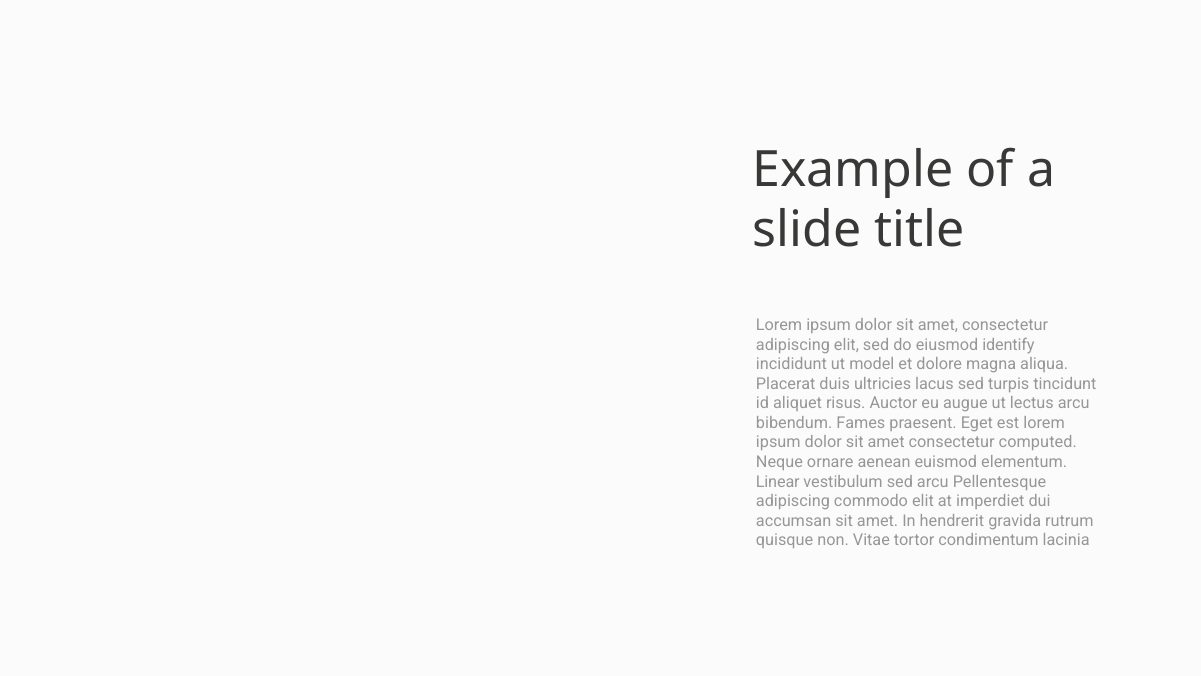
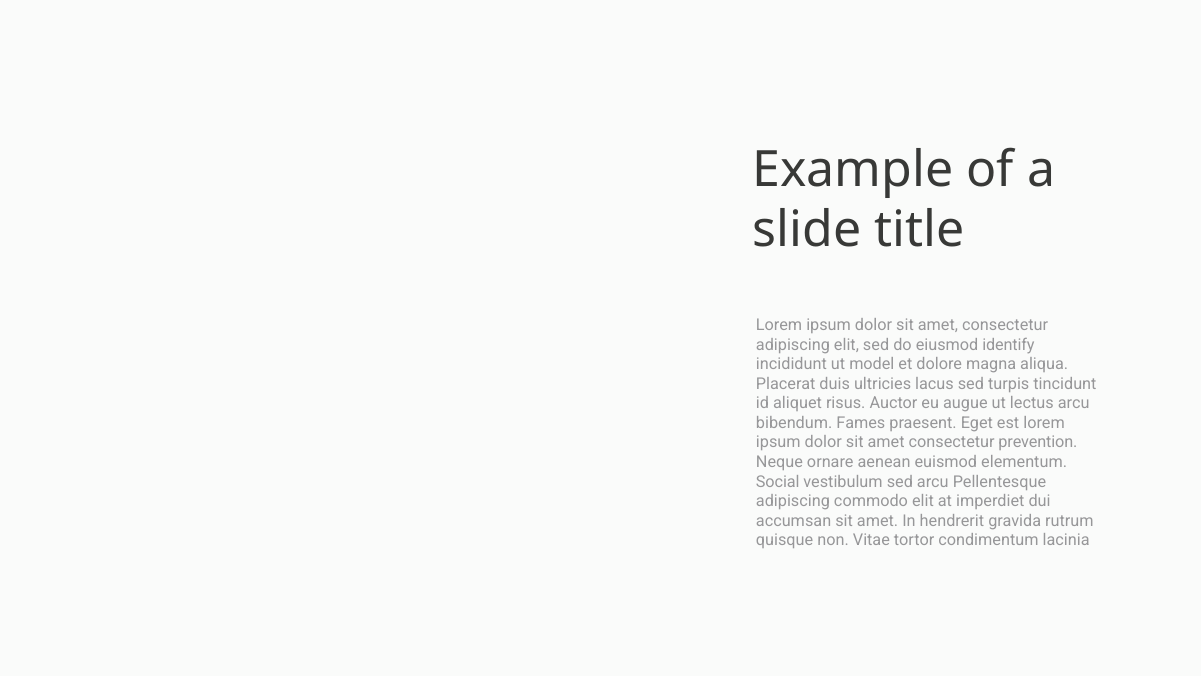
computed: computed -> prevention (1038, 442)
Linear: Linear -> Social (778, 481)
